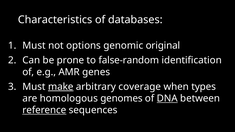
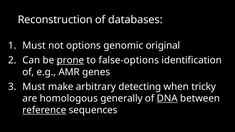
Characteristics: Characteristics -> Reconstruction (55, 20)
prone underline: none -> present (70, 60)
false-random: false-random -> false-options (129, 60)
make underline: present -> none (61, 87)
coverage: coverage -> detecting (140, 87)
types: types -> tricky (204, 87)
genomes: genomes -> generally (121, 98)
